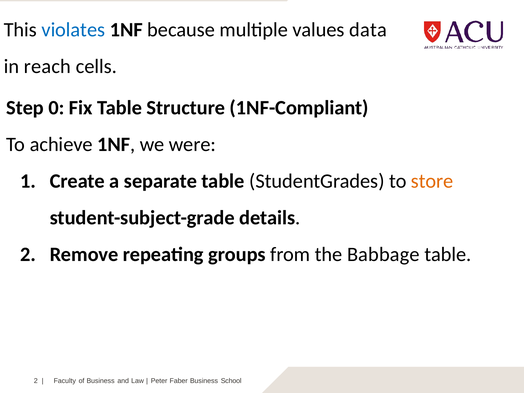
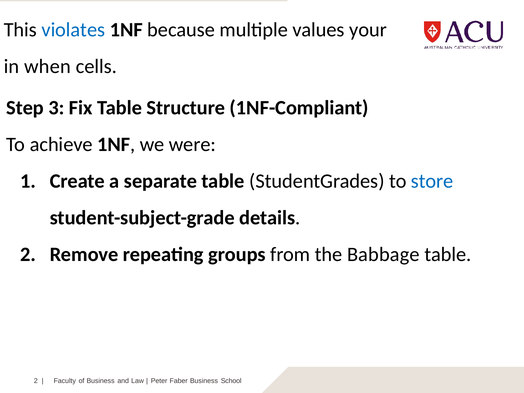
data: data -> your (368, 30)
reach: reach -> when (47, 67)
0: 0 -> 3 (56, 108)
store colour: orange -> blue (432, 181)
